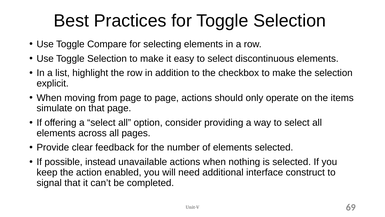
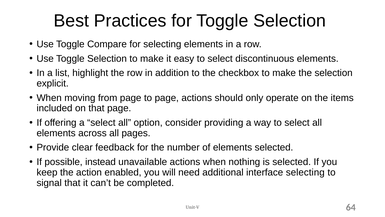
simulate: simulate -> included (54, 108)
interface construct: construct -> selecting (305, 172)
69: 69 -> 64 (351, 207)
